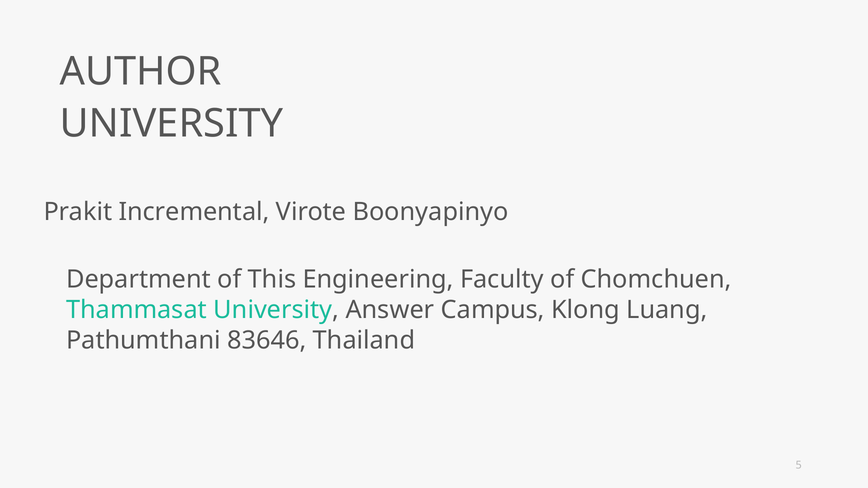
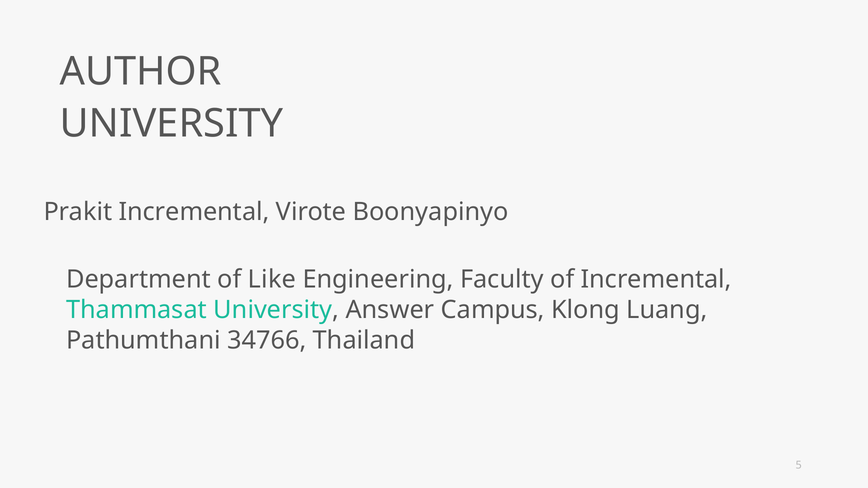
This: This -> Like (272, 280)
of Chomchuen: Chomchuen -> Incremental (656, 280)
83646: 83646 -> 34766 (267, 340)
